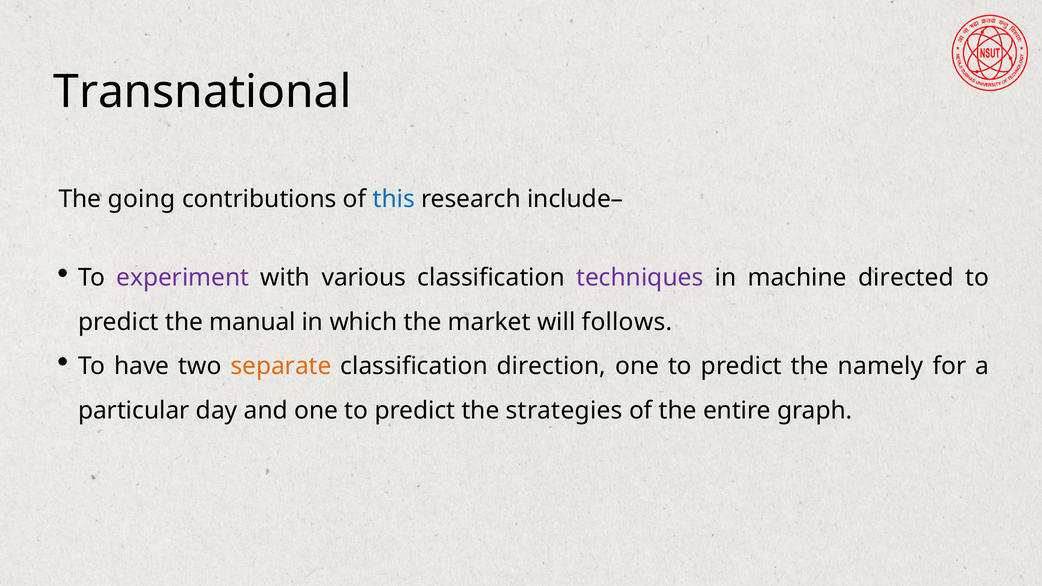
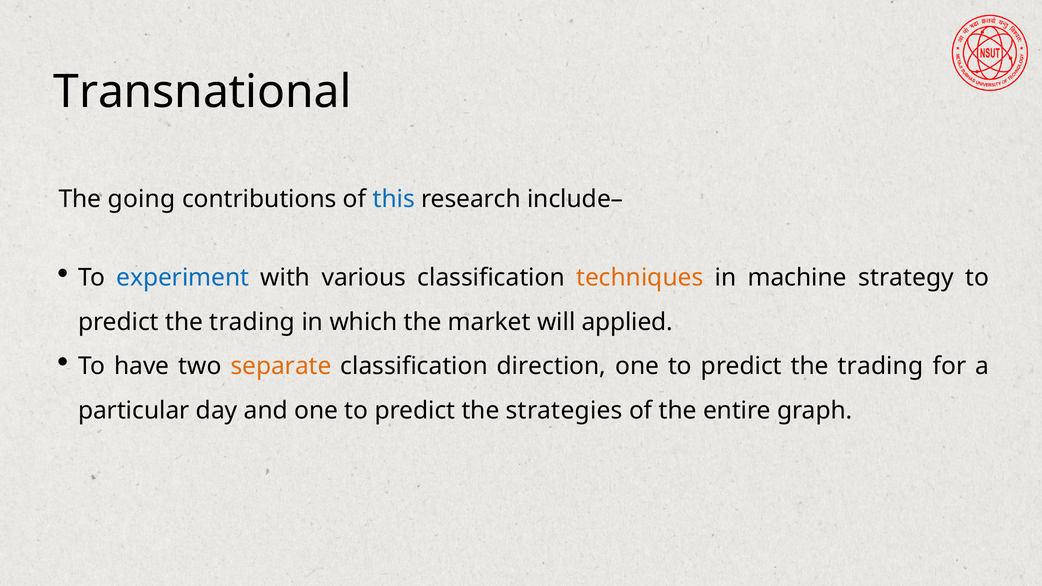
experiment colour: purple -> blue (183, 278)
techniques colour: purple -> orange (640, 278)
directed: directed -> strategy (906, 278)
manual: manual -> trading (252, 322)
follows: follows -> applied (627, 322)
namely: namely -> trading (881, 366)
